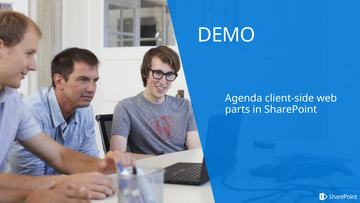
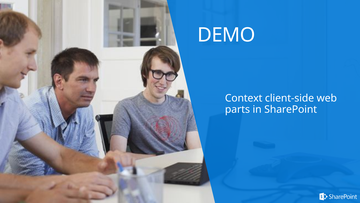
Agenda: Agenda -> Context (244, 98)
